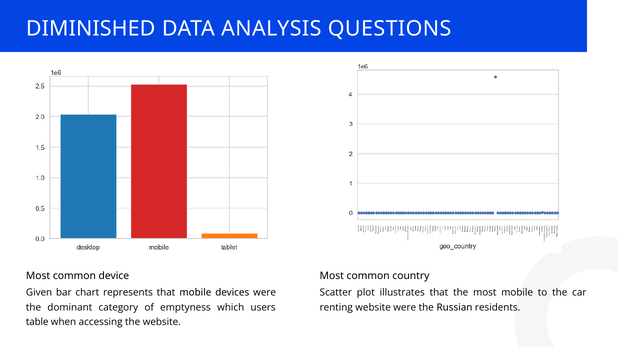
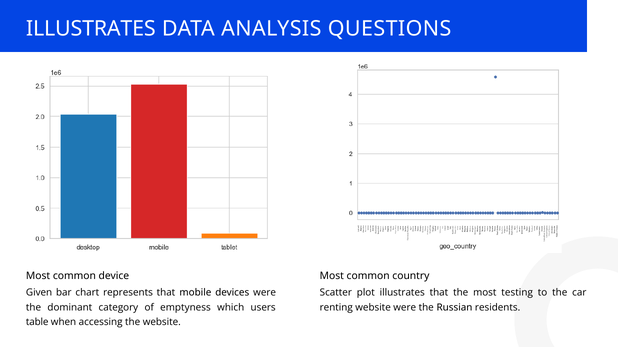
DIMINISHED: DIMINISHED -> ILLUSTRATES (91, 29)
most mobile: mobile -> testing (517, 293)
